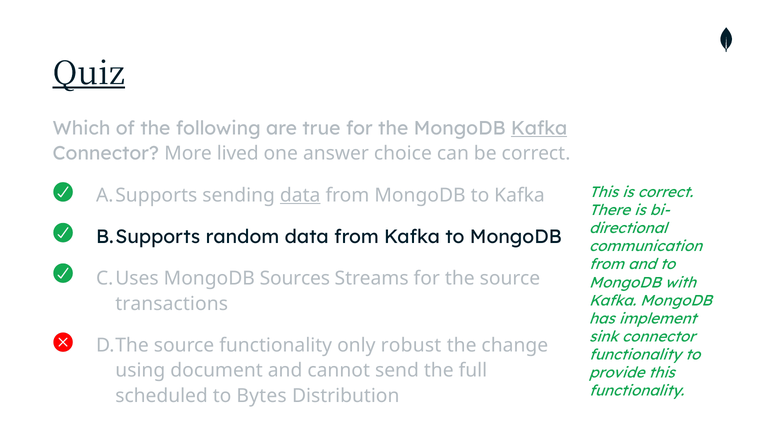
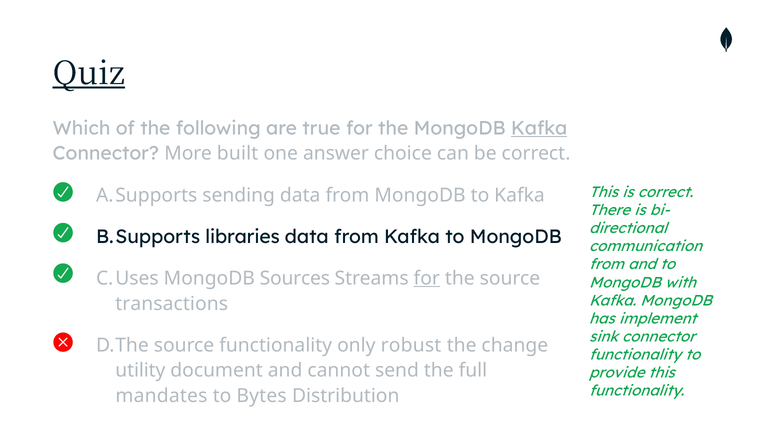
lived: lived -> built (238, 154)
data underline: present -> none (300, 195)
random: random -> libraries (243, 237)
for underline: none -> present (427, 278)
using: using -> utility (140, 371)
scheduled: scheduled -> mandates (161, 396)
